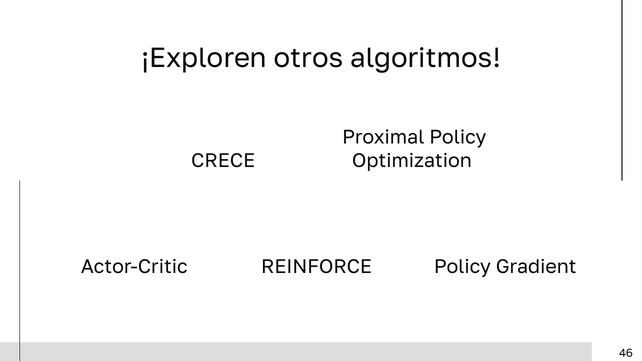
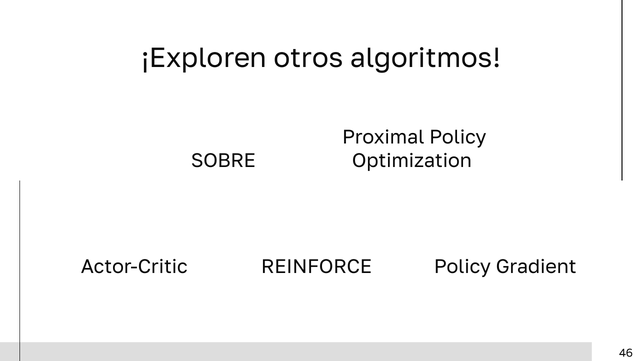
CRECE: CRECE -> SOBRE (223, 161)
